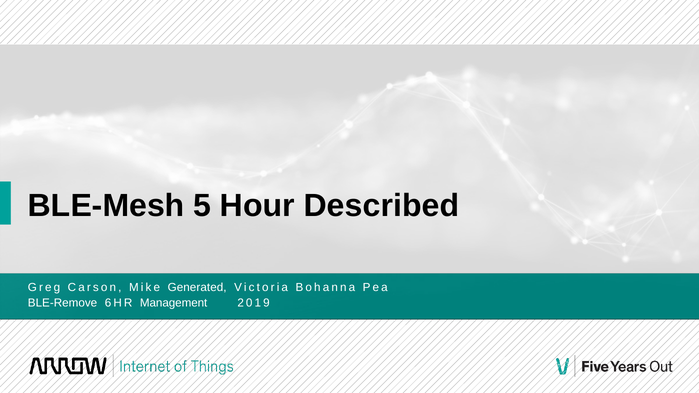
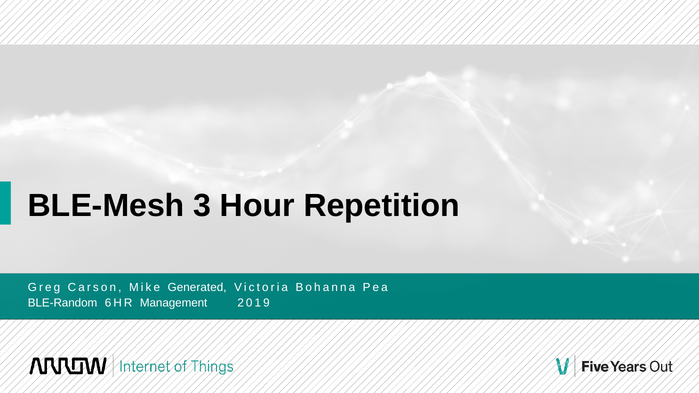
5: 5 -> 3 (202, 206)
Described: Described -> Repetition (382, 206)
BLE-Remove: BLE-Remove -> BLE-Random (63, 303)
